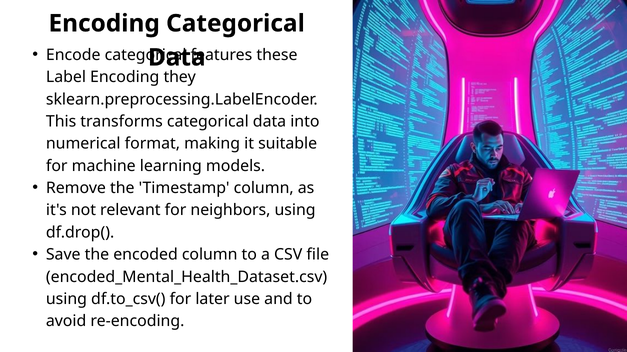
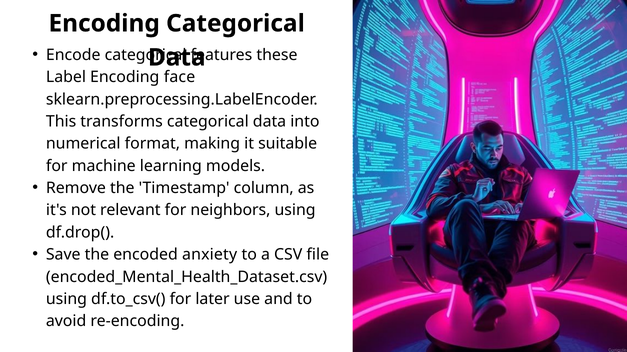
they: they -> face (179, 77)
encoded column: column -> anxiety (210, 255)
